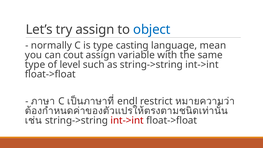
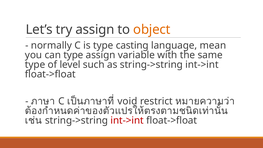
object colour: blue -> orange (152, 29)
can cout: cout -> type (73, 55)
endl: endl -> void (127, 101)
